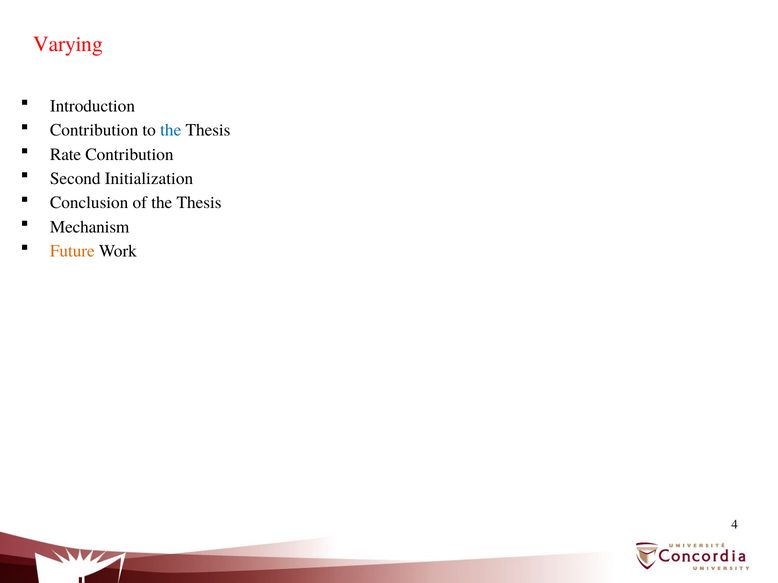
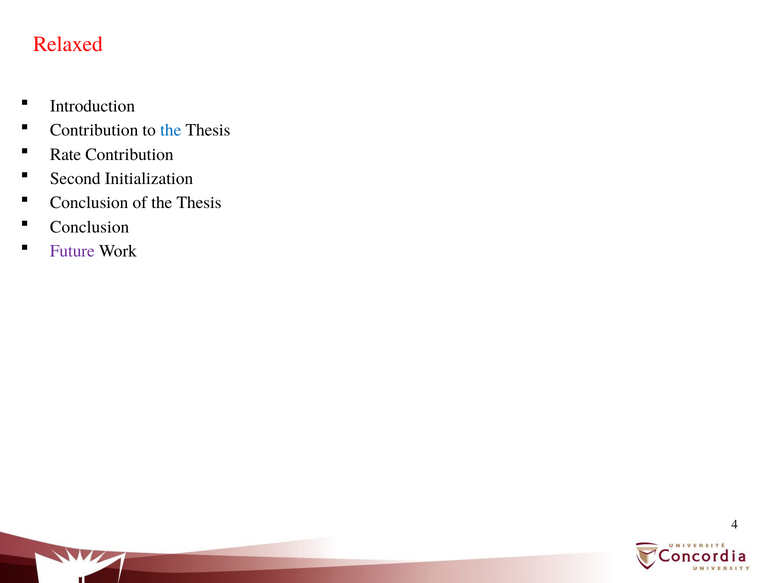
Varying: Varying -> Relaxed (68, 44)
Mechanism: Mechanism -> Conclusion (90, 227)
Future colour: orange -> purple (72, 251)
